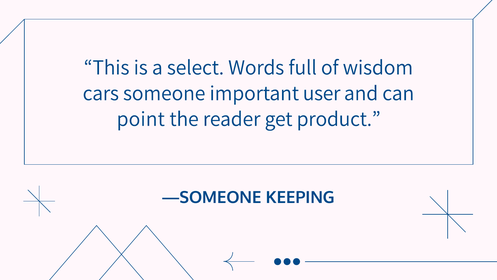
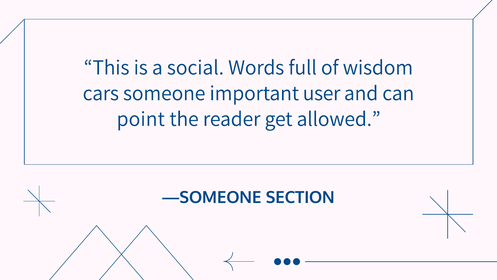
select: select -> social (195, 67)
product: product -> allowed (339, 119)
KEEPING: KEEPING -> SECTION (300, 197)
